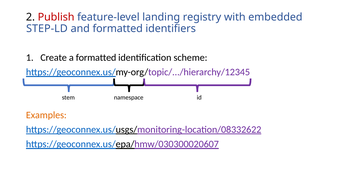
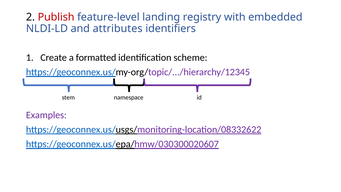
STEP-LD: STEP-LD -> NLDI-LD (47, 29)
and formatted: formatted -> attributes (118, 29)
Examples colour: orange -> purple (46, 115)
